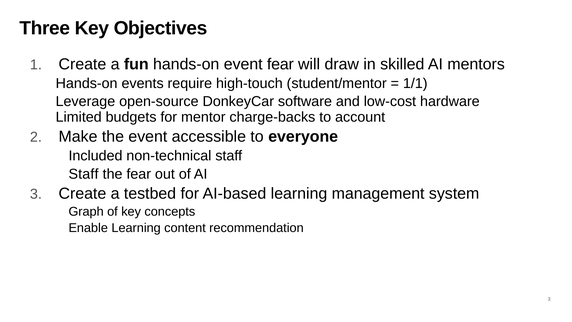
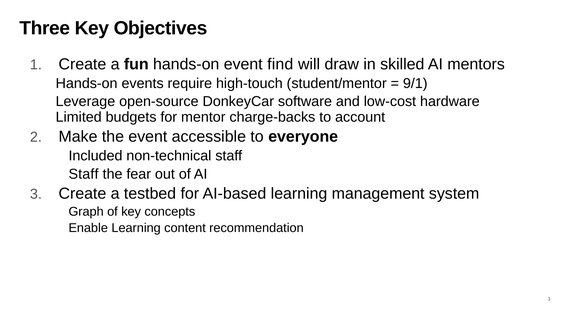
event fear: fear -> find (280, 64)
1/1: 1/1 -> 9/1 (415, 83)
